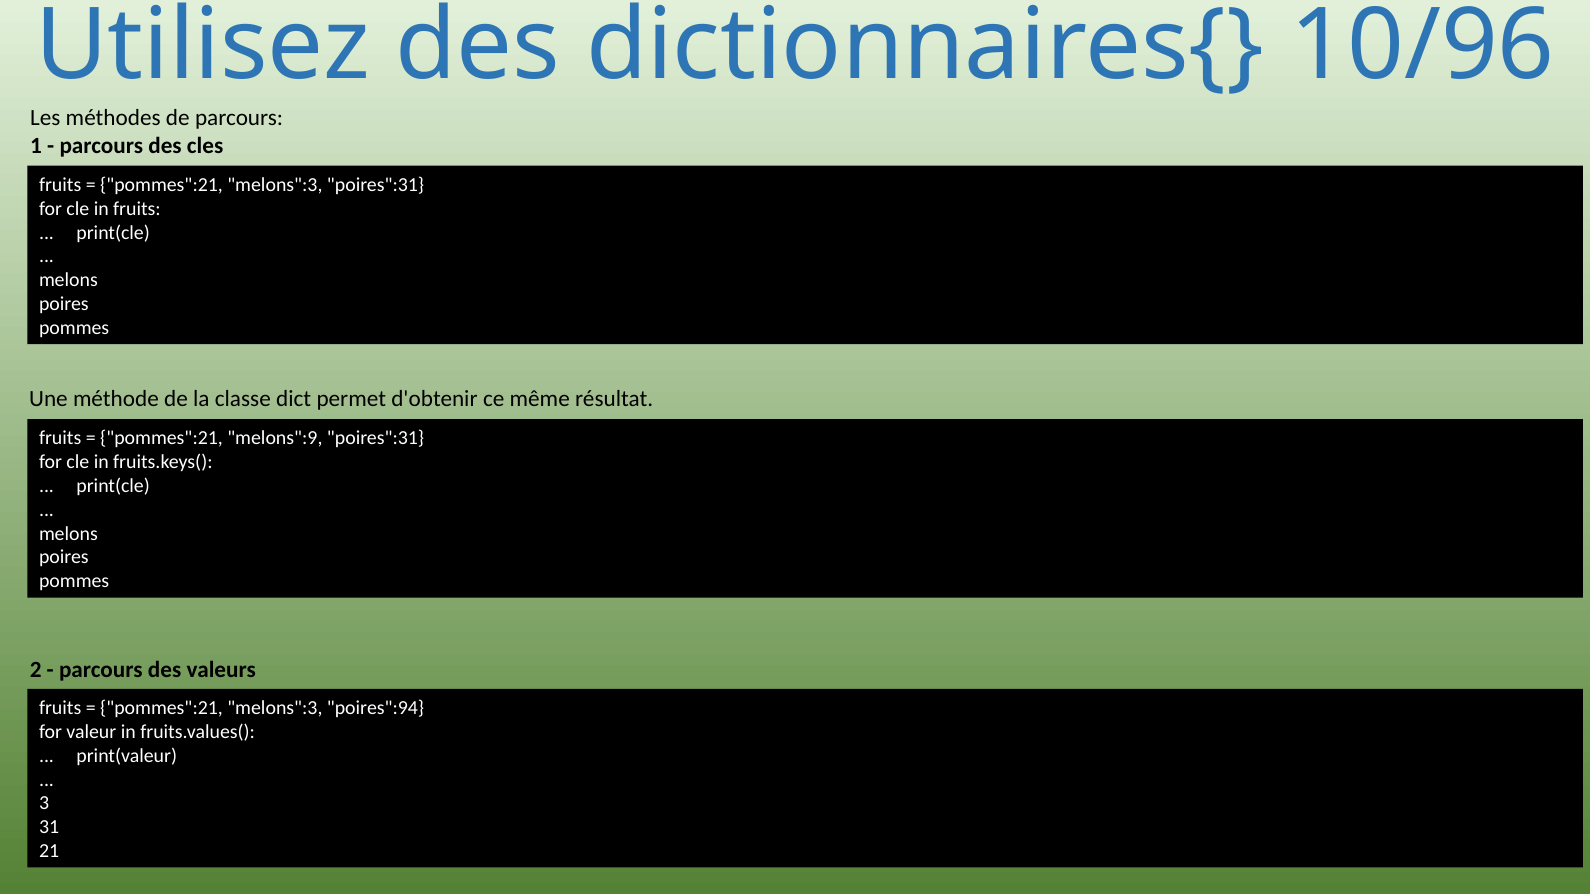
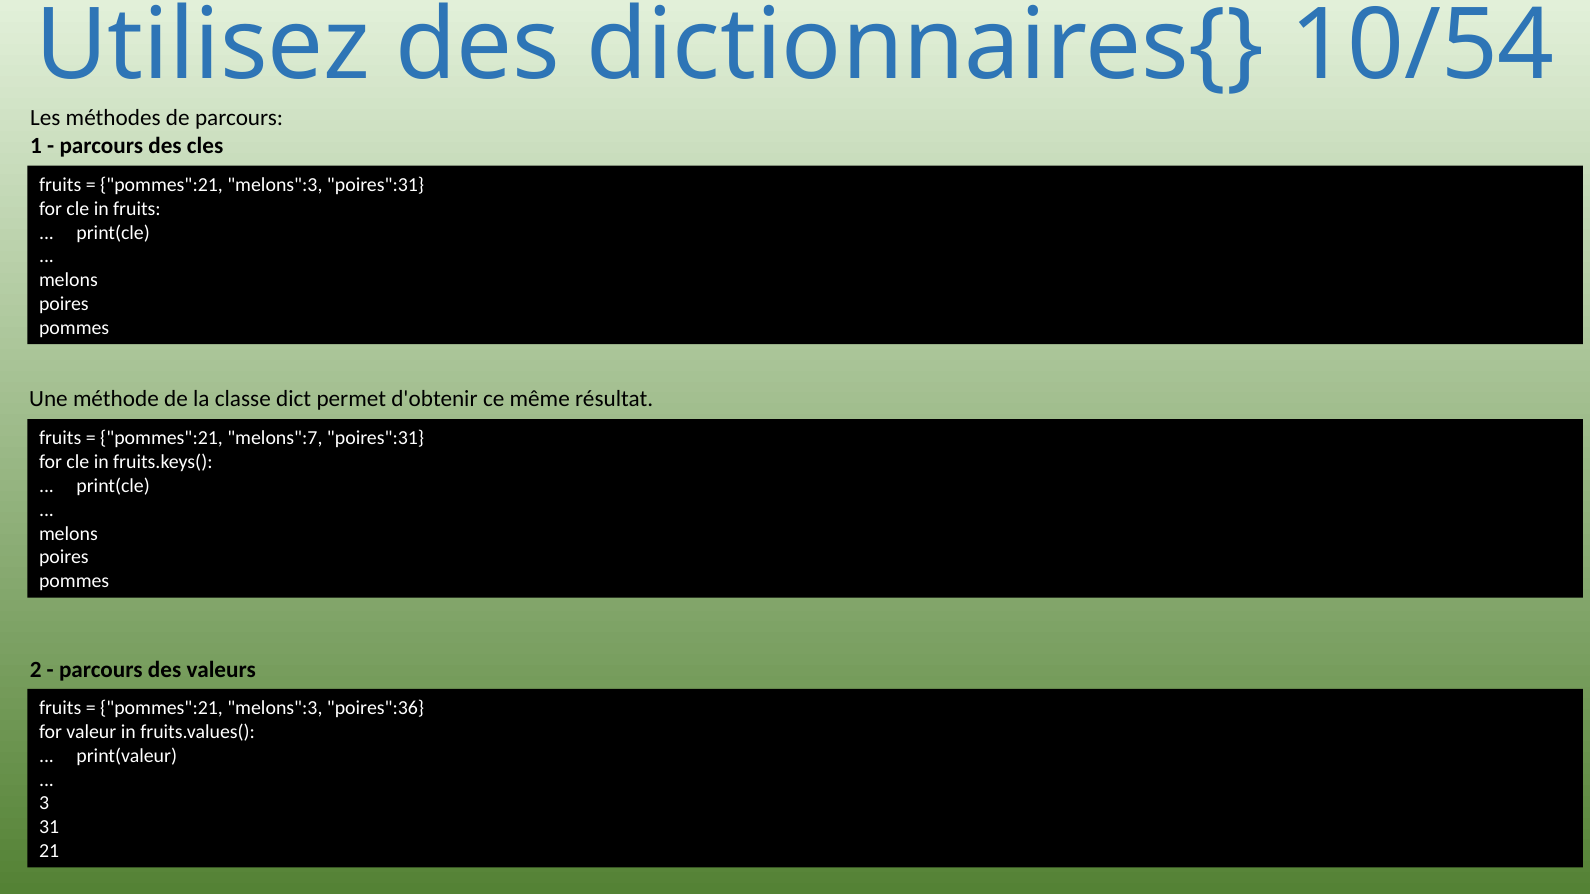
10/96: 10/96 -> 10/54 (1423, 46)
melons":9: melons":9 -> melons":7 (275, 438)
poires":94: poires":94 -> poires":36 (376, 708)
